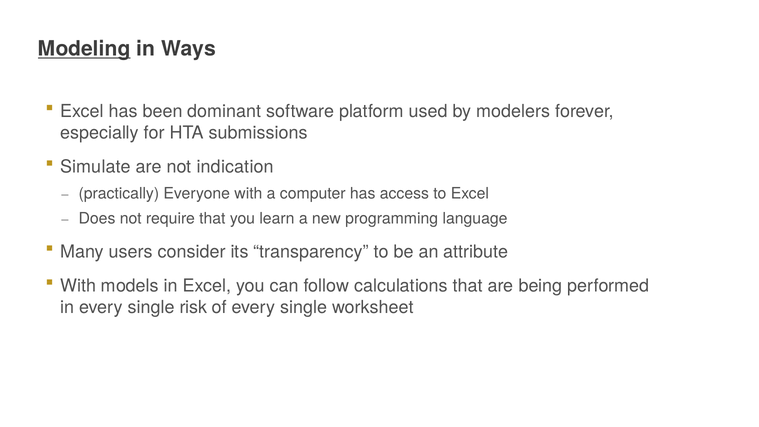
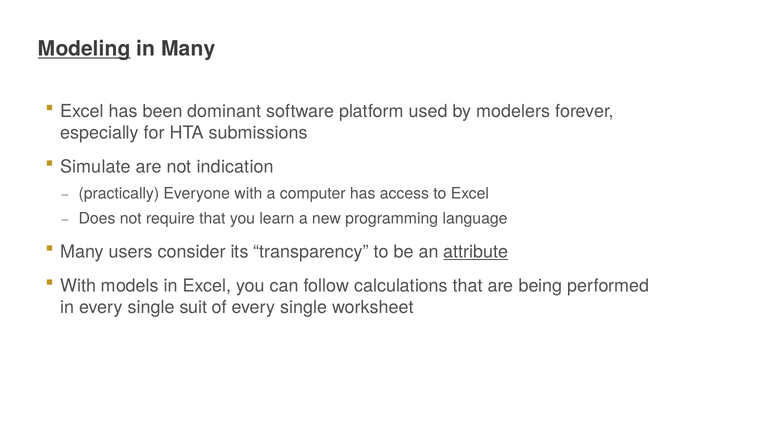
in Ways: Ways -> Many (188, 49)
attribute underline: none -> present (476, 252)
risk: risk -> suit (193, 307)
